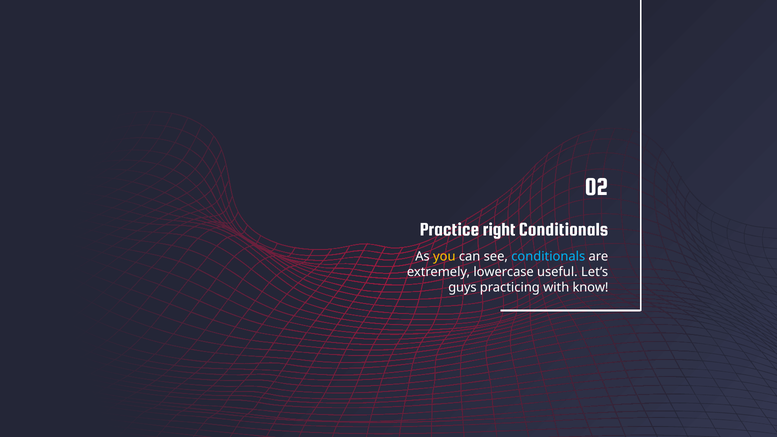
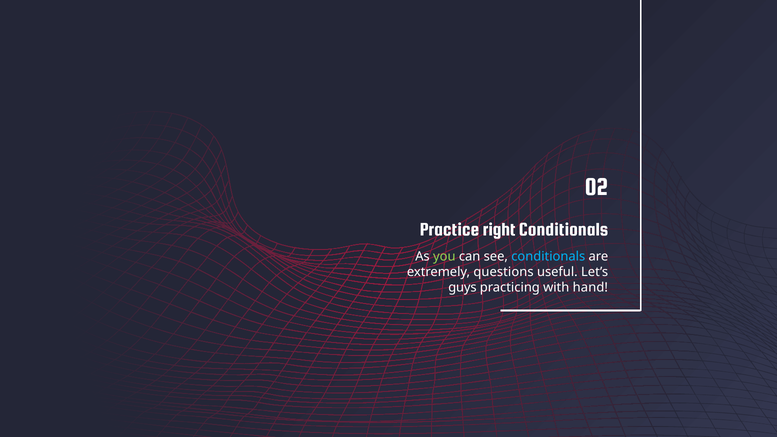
you colour: yellow -> light green (444, 257)
lowercase: lowercase -> questions (503, 272)
know: know -> hand (590, 288)
